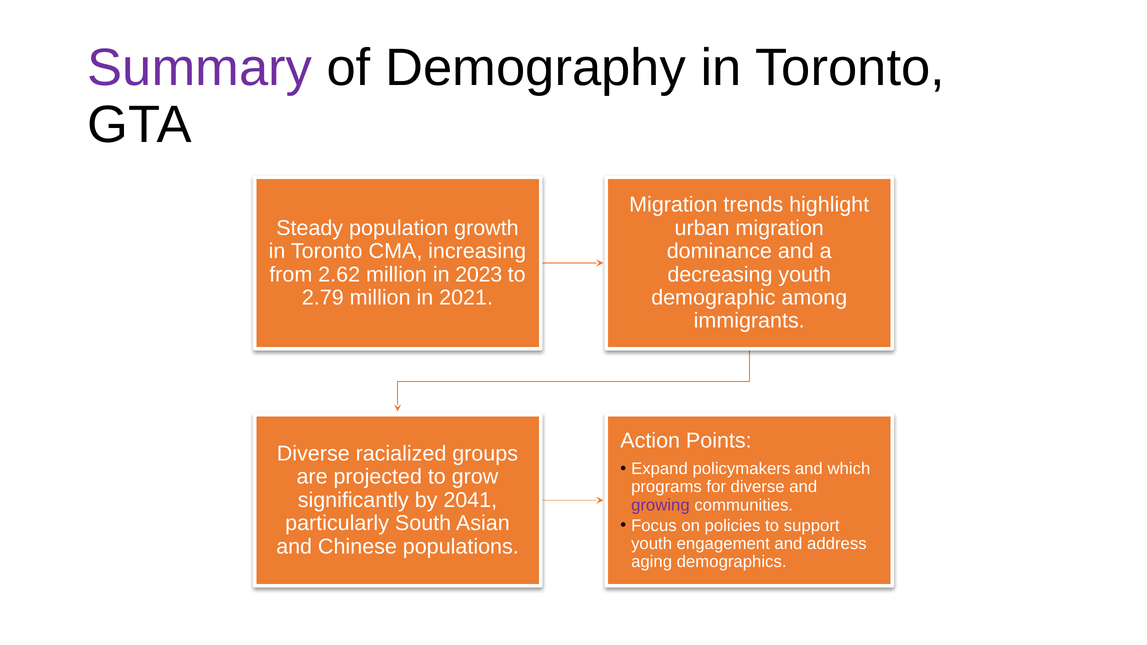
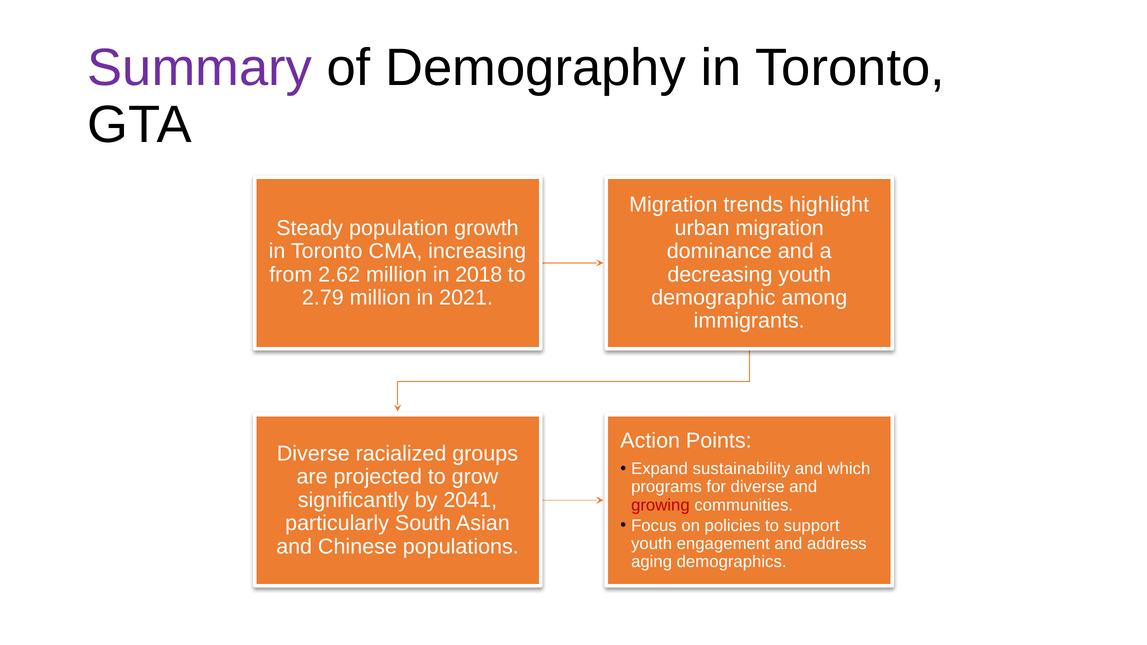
2023: 2023 -> 2018 (479, 275)
policymakers: policymakers -> sustainability (741, 469)
growing colour: purple -> red (660, 505)
